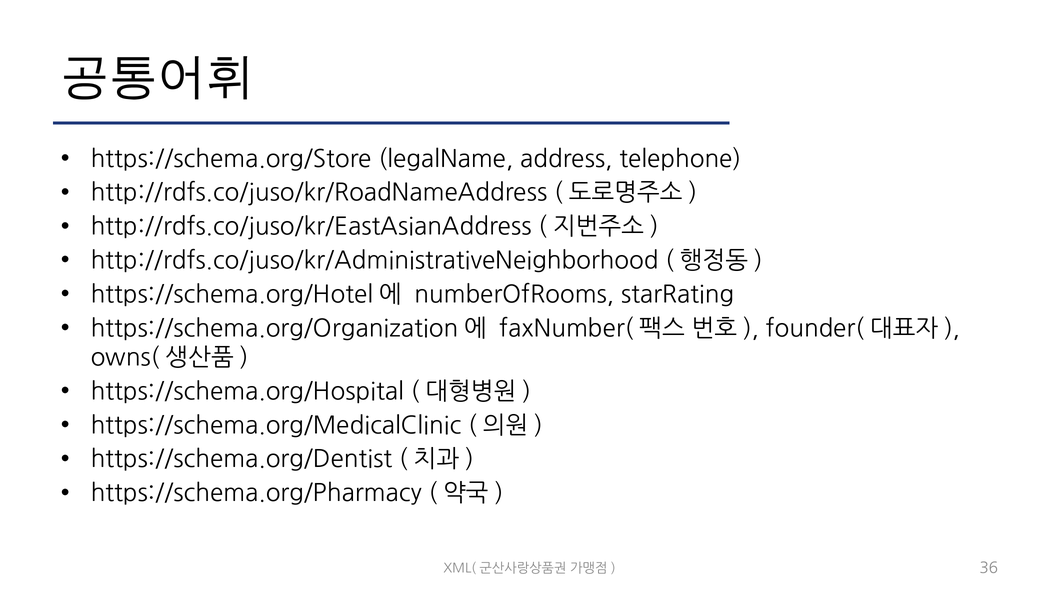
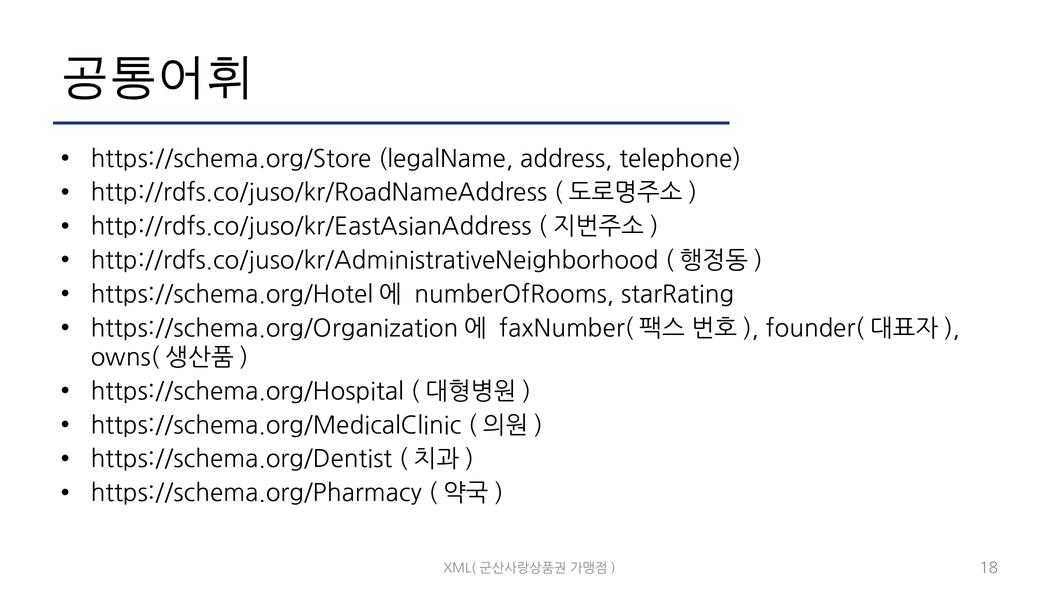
36: 36 -> 18 (989, 569)
